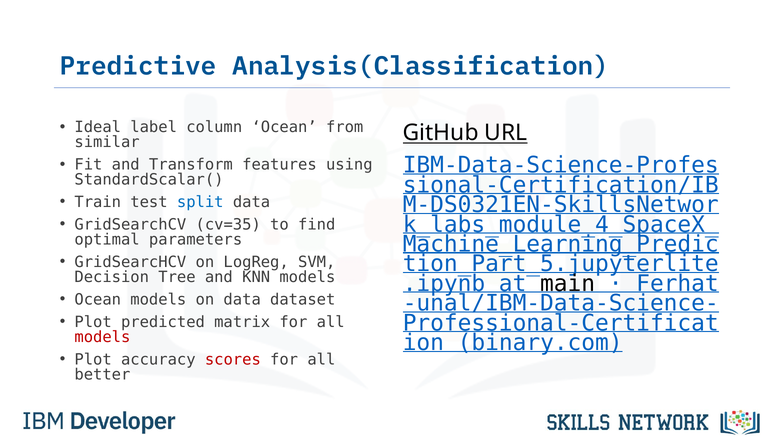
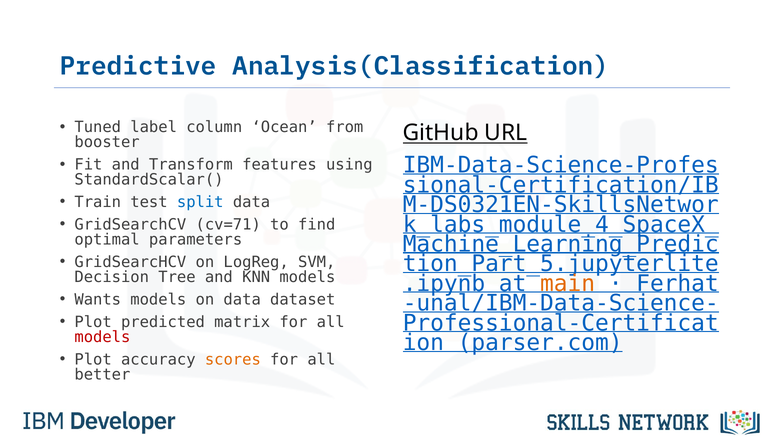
Ideal: Ideal -> Tuned (98, 127)
similar: similar -> booster (107, 142)
cv=35: cv=35 -> cv=71 (228, 225)
main colour: black -> orange (568, 284)
Ocean: Ocean -> Wants (98, 300)
binary.com: binary.com -> parser.com (540, 343)
scores colour: red -> orange (233, 359)
